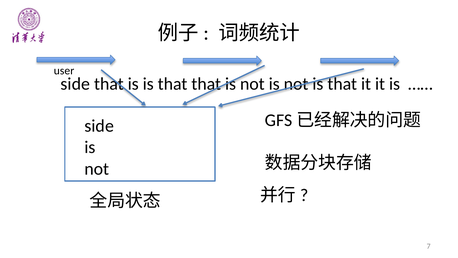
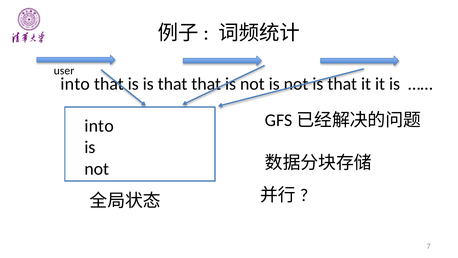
side: side -> into (75, 84)
side: side -> into (99, 126)
